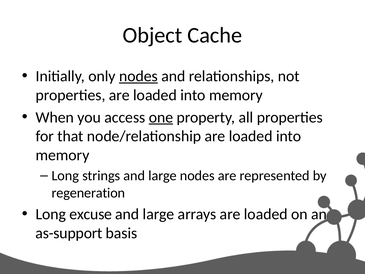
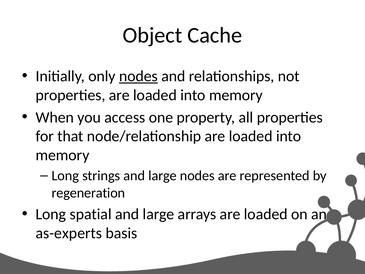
one underline: present -> none (161, 117)
excuse: excuse -> spatial (91, 214)
as-support: as-support -> as-experts (69, 233)
